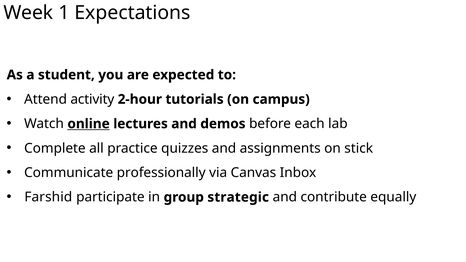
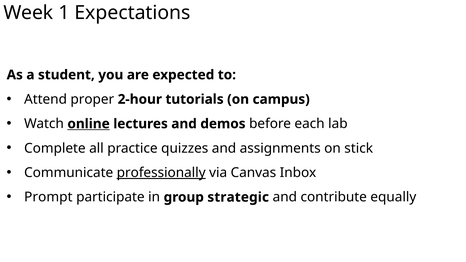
activity: activity -> proper (92, 99)
professionally underline: none -> present (161, 173)
Farshid: Farshid -> Prompt (48, 197)
